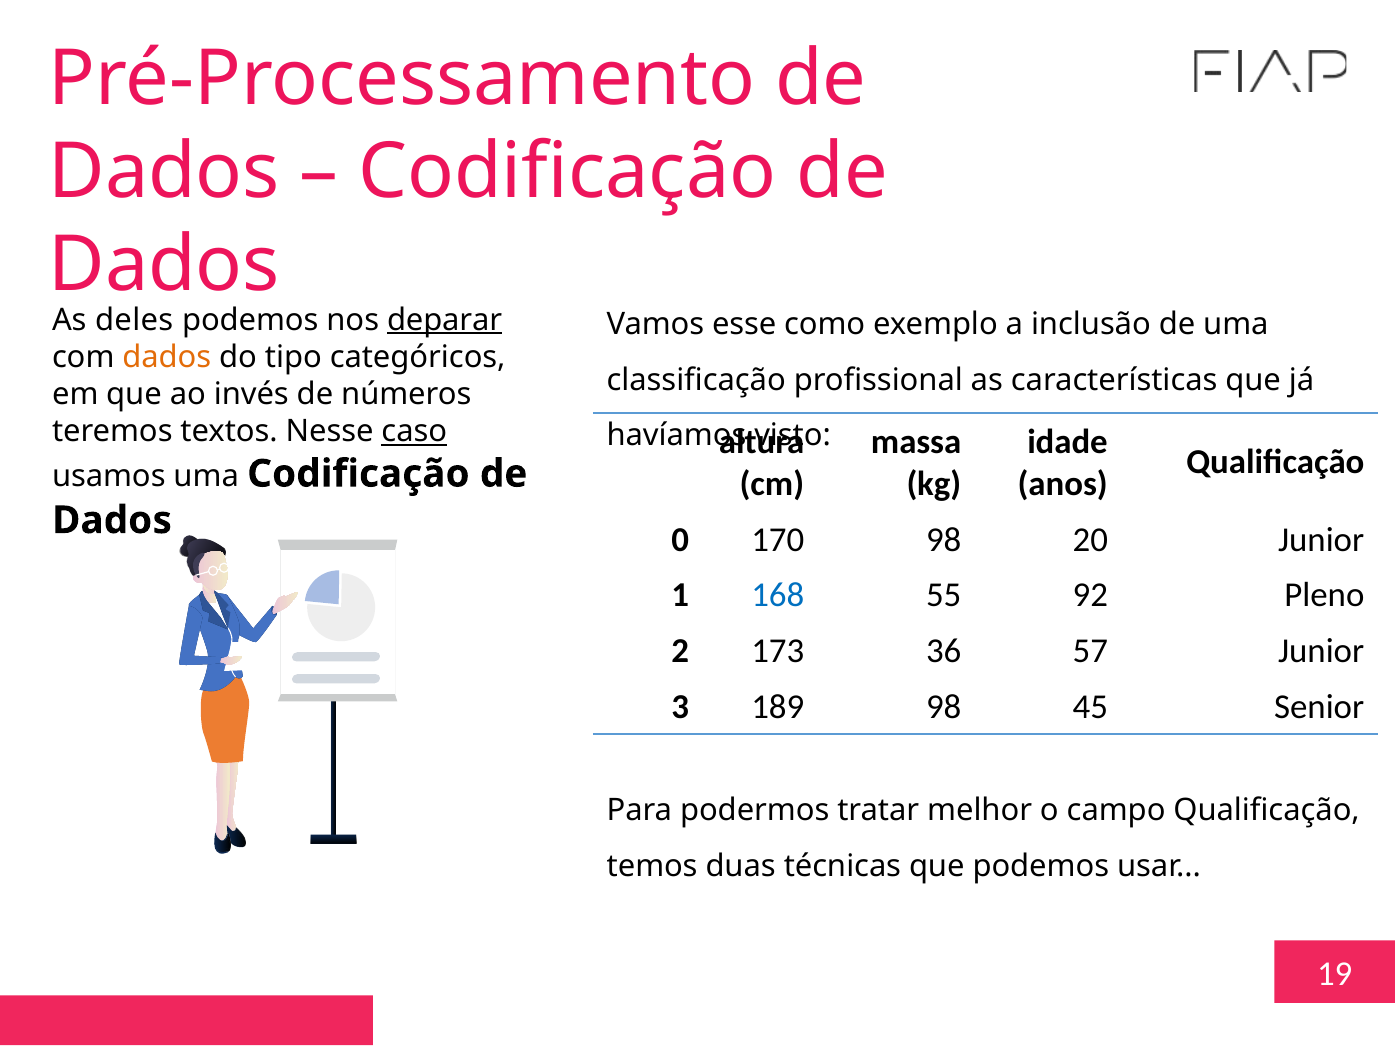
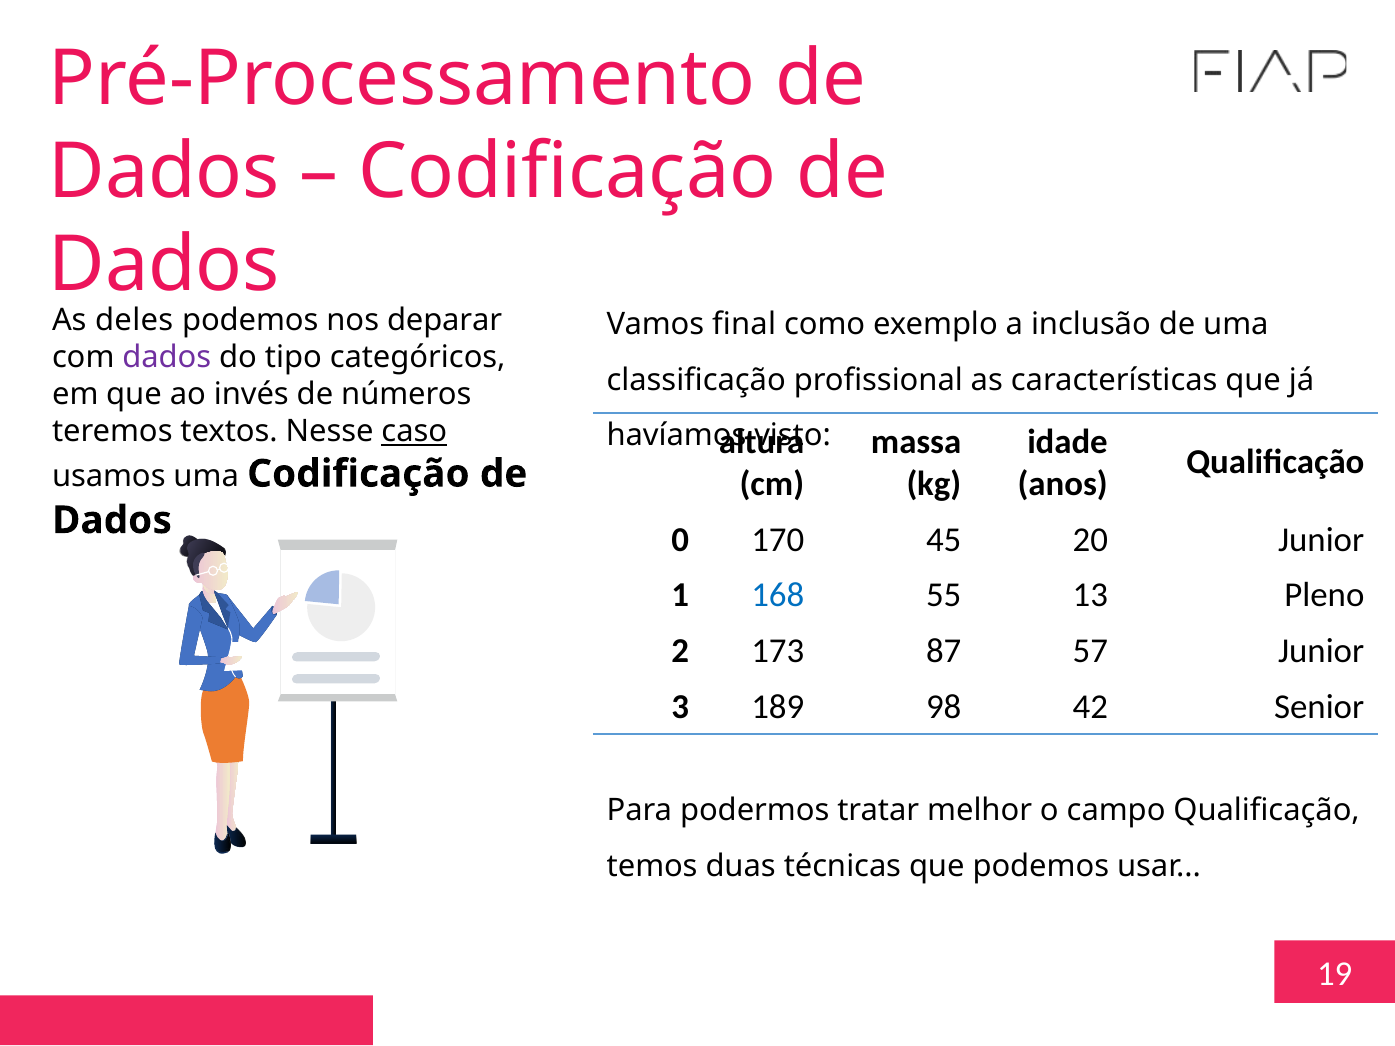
deparar underline: present -> none (445, 320)
esse: esse -> final (744, 324)
dados colour: orange -> purple (167, 357)
170 98: 98 -> 45 (944, 540)
92: 92 -> 13 (1090, 595)
36: 36 -> 87 (944, 651)
45: 45 -> 42 (1090, 707)
